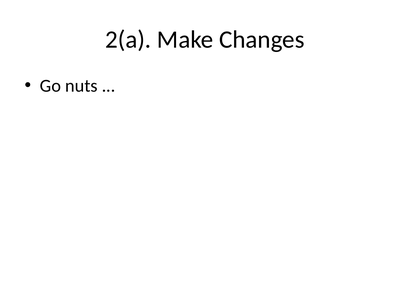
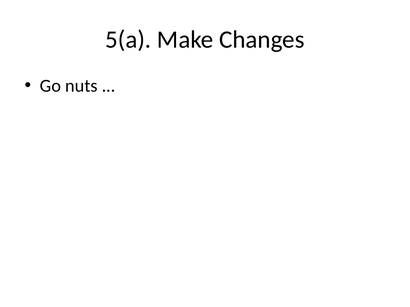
2(a: 2(a -> 5(a (128, 40)
